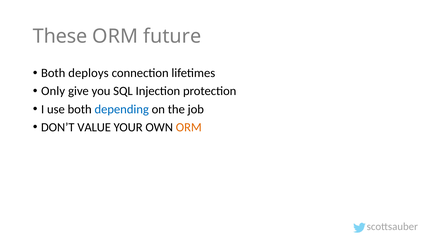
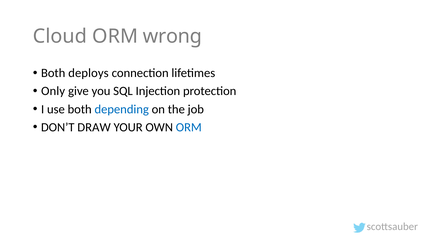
These: These -> Cloud (60, 36)
future: future -> wrong (172, 36)
VALUE: VALUE -> DRAW (94, 127)
ORM colour: orange -> blue (189, 127)
